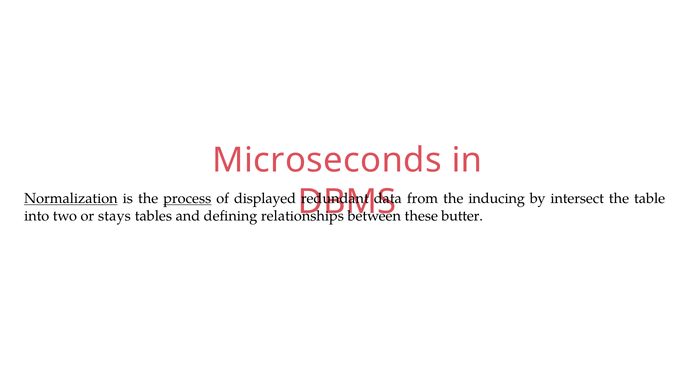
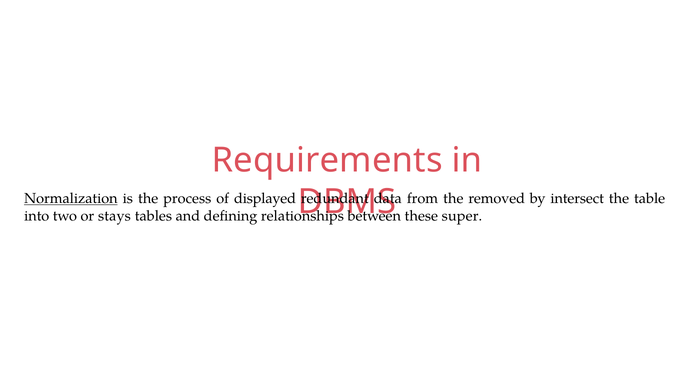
Microseconds: Microseconds -> Requirements (327, 160)
process underline: present -> none (187, 199)
inducing: inducing -> removed (497, 199)
butter: butter -> super (462, 216)
